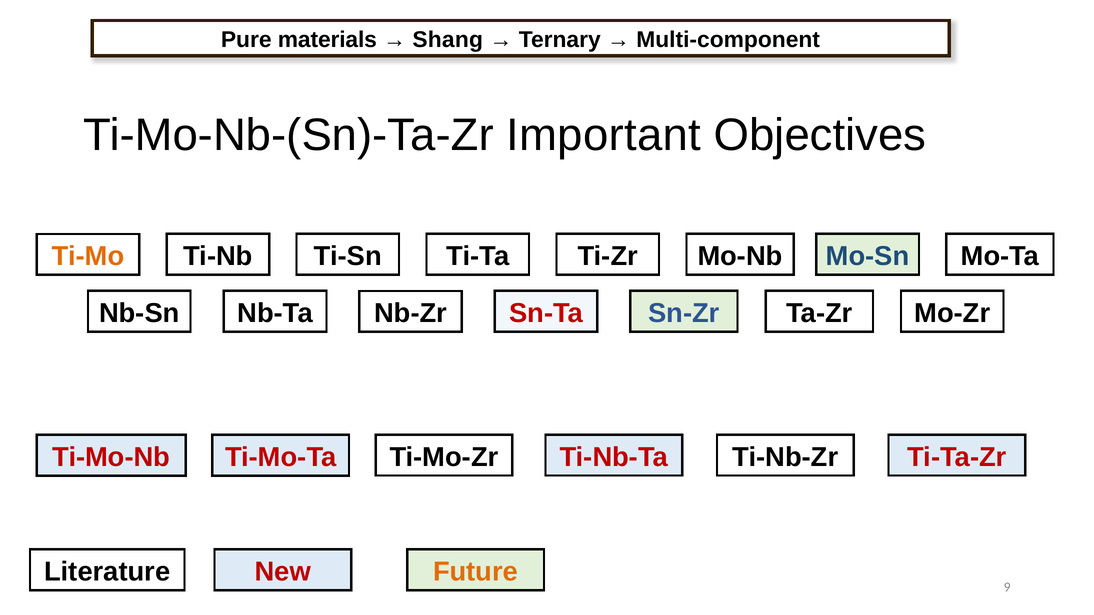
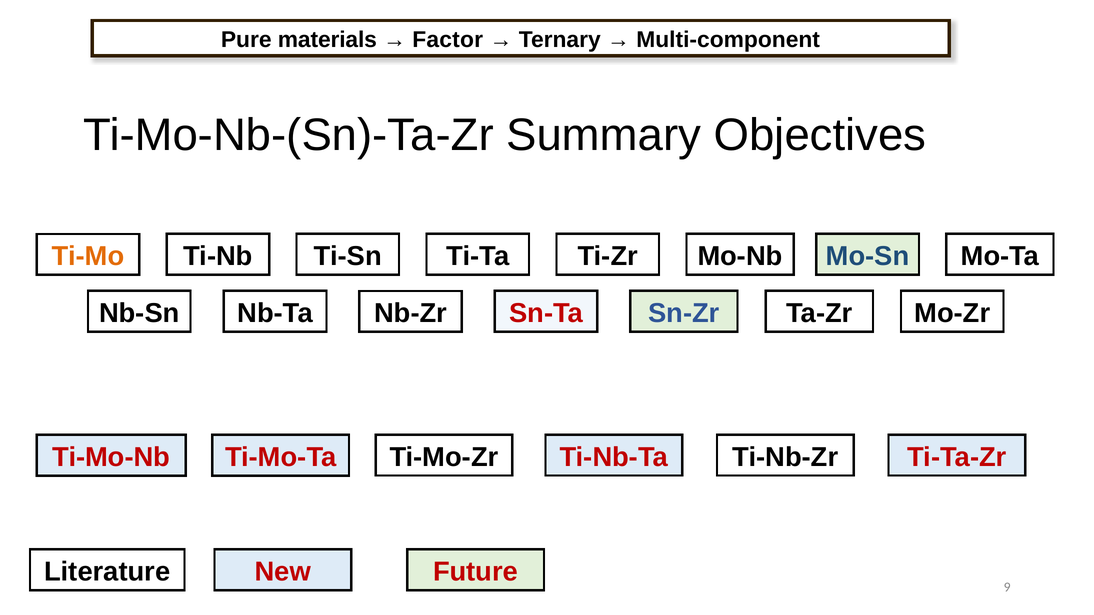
Shang: Shang -> Factor (448, 40)
Important: Important -> Summary (604, 135)
Future colour: orange -> red (476, 572)
